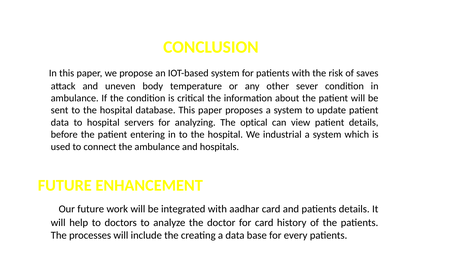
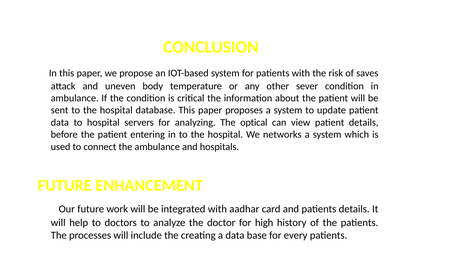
industrial: industrial -> networks (282, 134)
for card: card -> high (264, 223)
